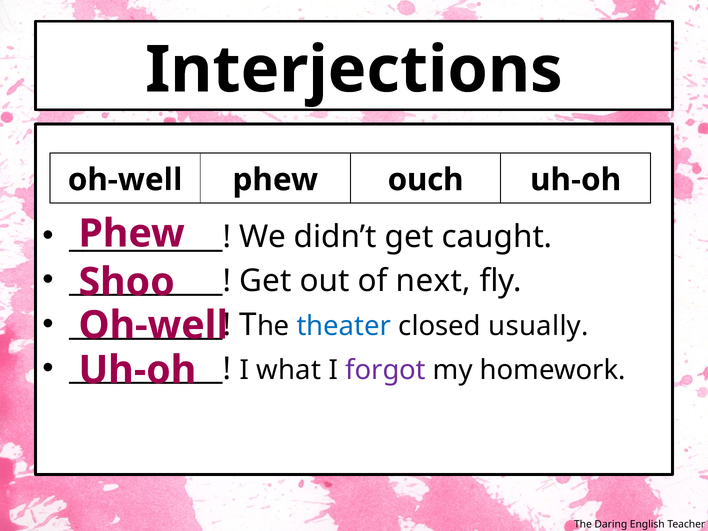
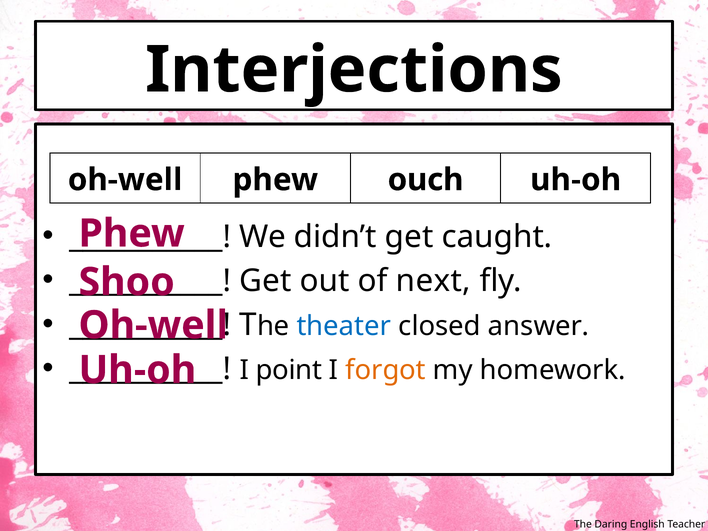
usually: usually -> answer (539, 326)
what: what -> point (289, 370)
forgot colour: purple -> orange (386, 370)
